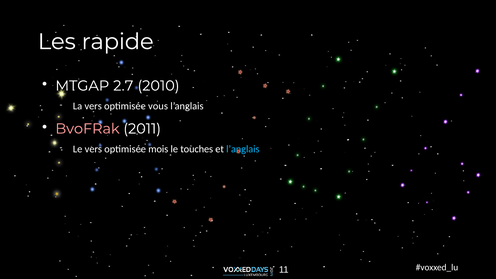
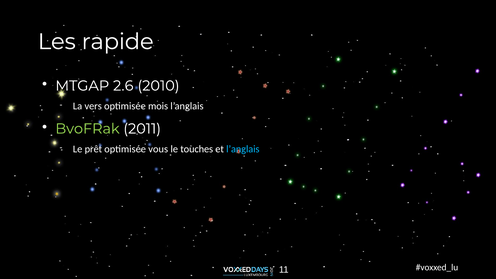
2.7: 2.7 -> 2.6 (123, 86)
vous: vous -> mois (158, 106)
BvoFRak colour: pink -> light green (87, 129)
Le vers: vers -> prêt (93, 149)
mois: mois -> vous (158, 149)
